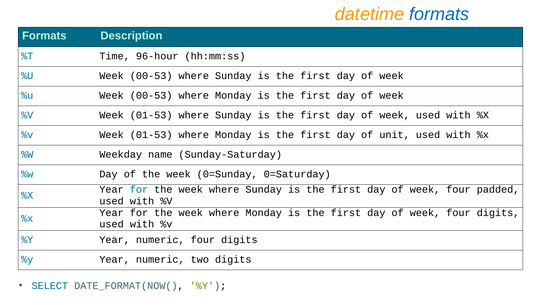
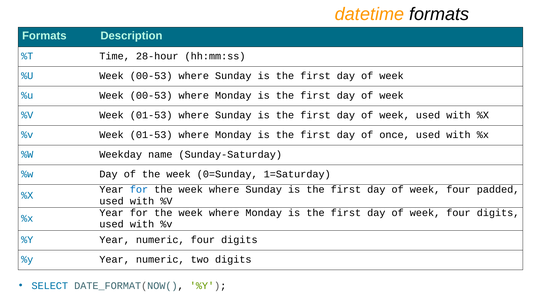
formats colour: blue -> black (439, 14)
96-hour: 96-hour -> 28-hour (157, 56)
unit: unit -> once (395, 134)
0=Saturday: 0=Saturday -> 1=Saturday (297, 174)
